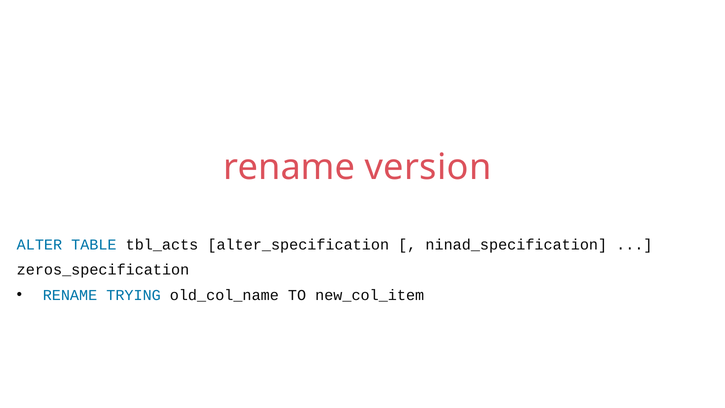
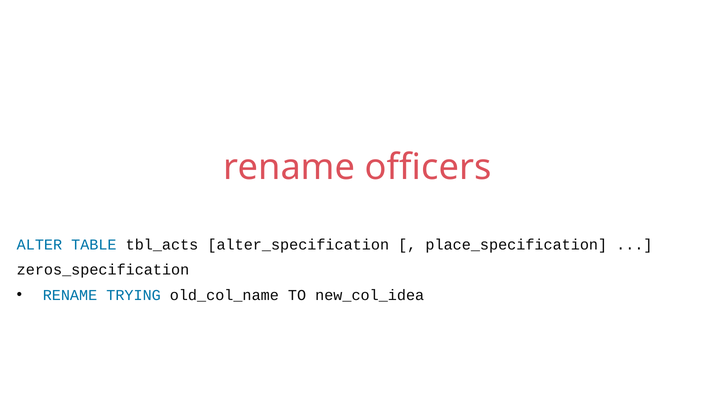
version: version -> officers (428, 167)
ninad_specification: ninad_specification -> place_specification (516, 244)
new_col_item: new_col_item -> new_col_idea (370, 295)
